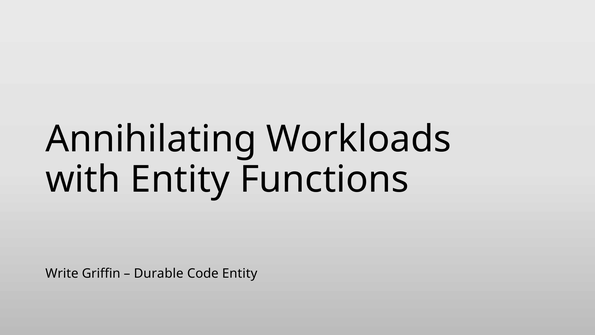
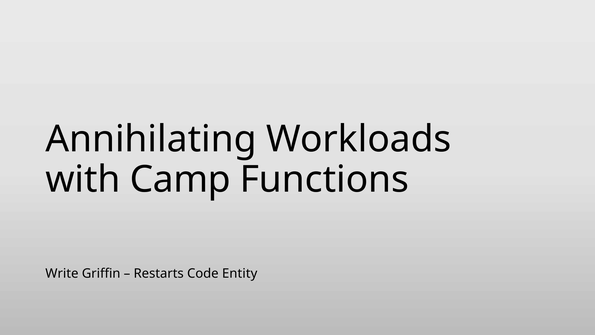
with Entity: Entity -> Camp (180, 179)
Durable: Durable -> Restarts (159, 273)
